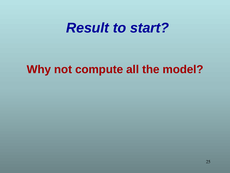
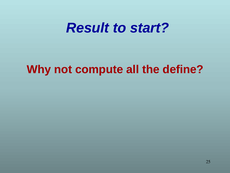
model: model -> define (183, 69)
